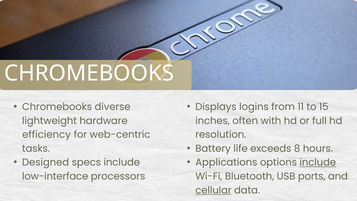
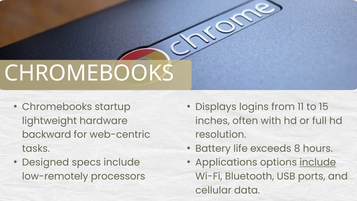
diverse: diverse -> startup (113, 107)
efficiency: efficiency -> backward (47, 135)
low-interface: low-interface -> low-remotely (55, 176)
cellular underline: present -> none (213, 190)
